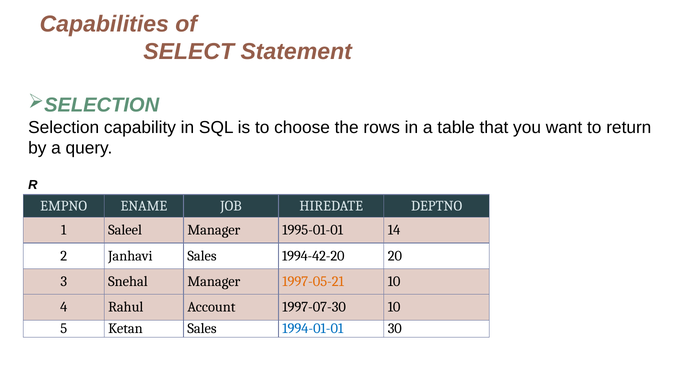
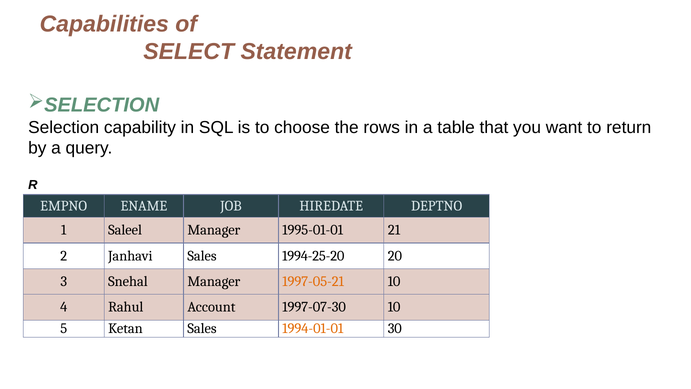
14: 14 -> 21 (394, 230)
1994-42-20: 1994-42-20 -> 1994-25-20 (313, 256)
1994-01-01 colour: blue -> orange (313, 328)
